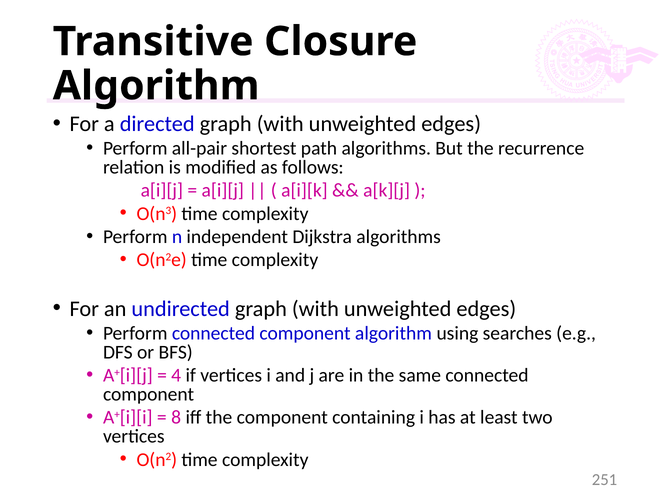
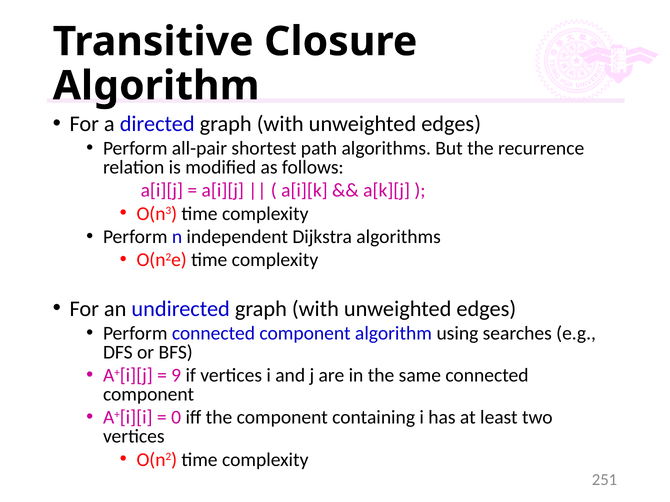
4: 4 -> 9 (176, 376)
8: 8 -> 0 (176, 418)
